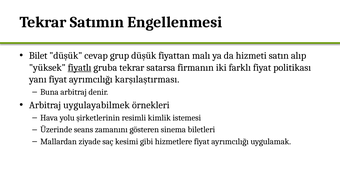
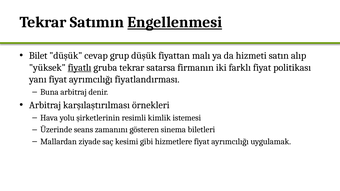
Engellenmesi underline: none -> present (175, 22)
karşılaştırması: karşılaştırması -> fiyatlandırması (147, 80)
uygulayabilmek: uygulayabilmek -> karşılaştırılması (96, 105)
